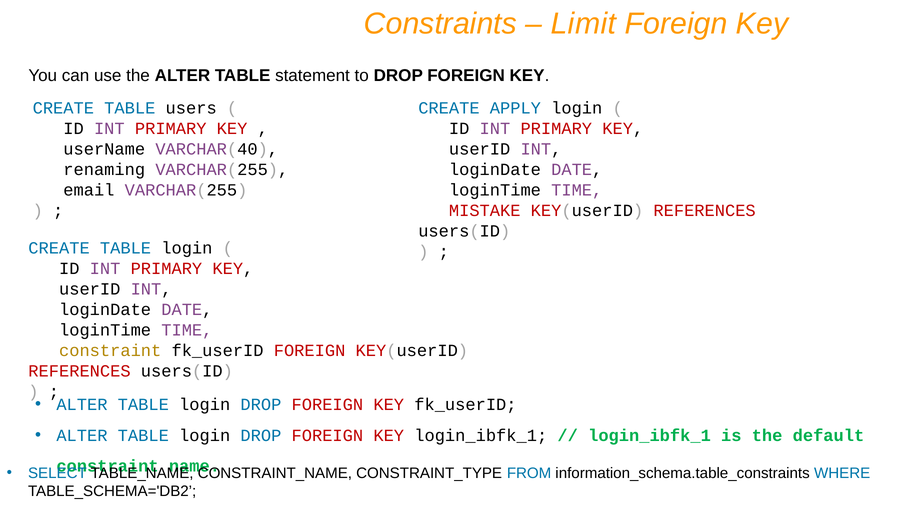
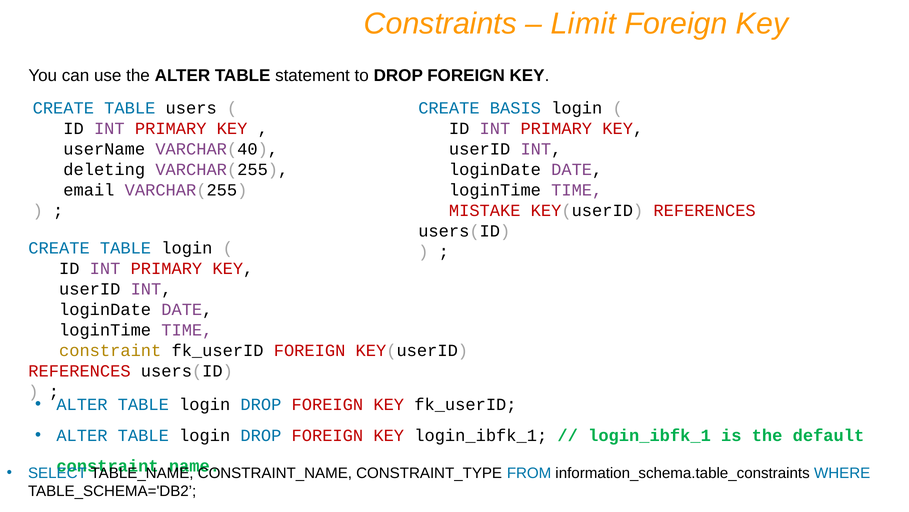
APPLY: APPLY -> BASIS (515, 108)
renaming: renaming -> deleting (104, 170)
